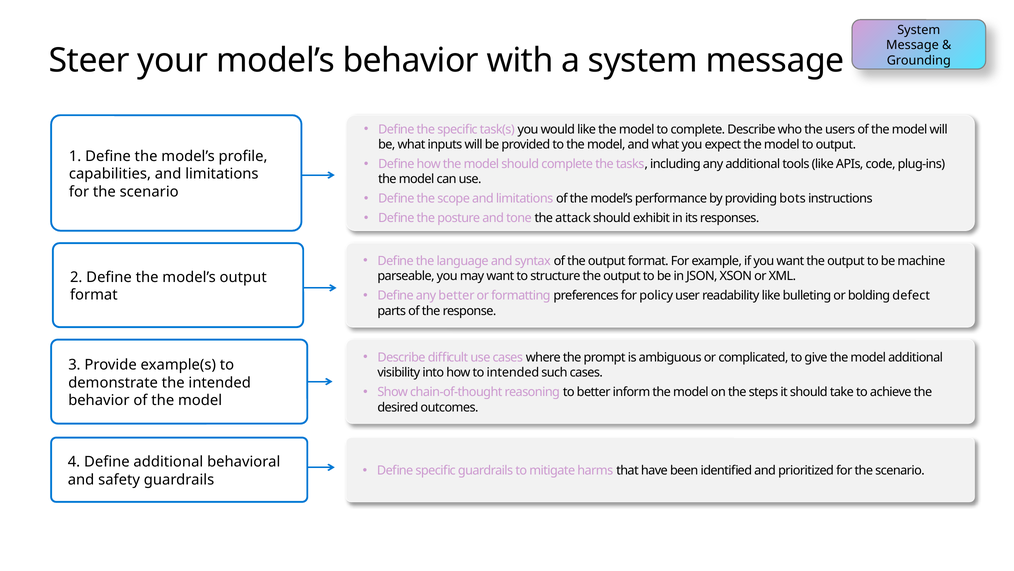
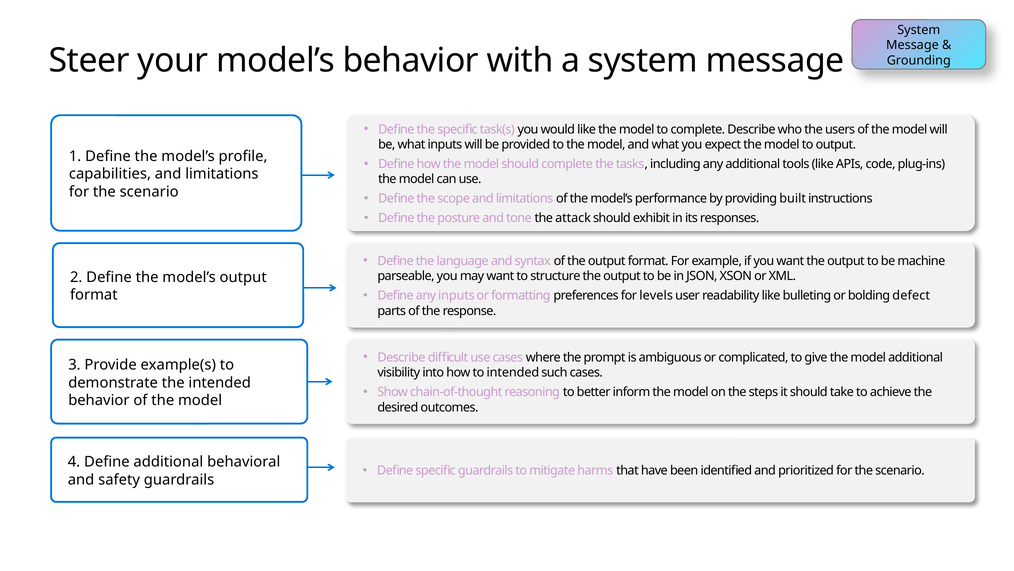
bots: bots -> built (793, 199)
any better: better -> inputs (456, 295)
policy: policy -> levels (656, 295)
